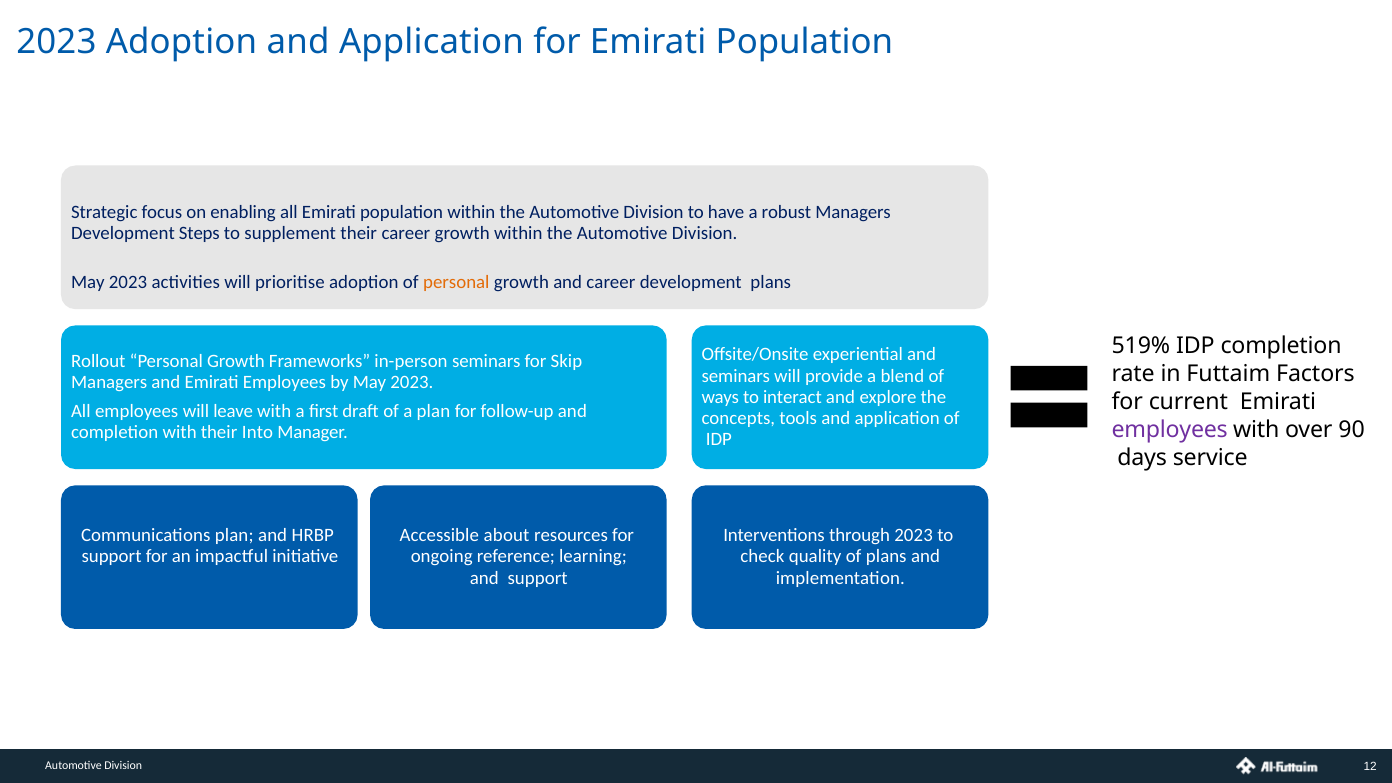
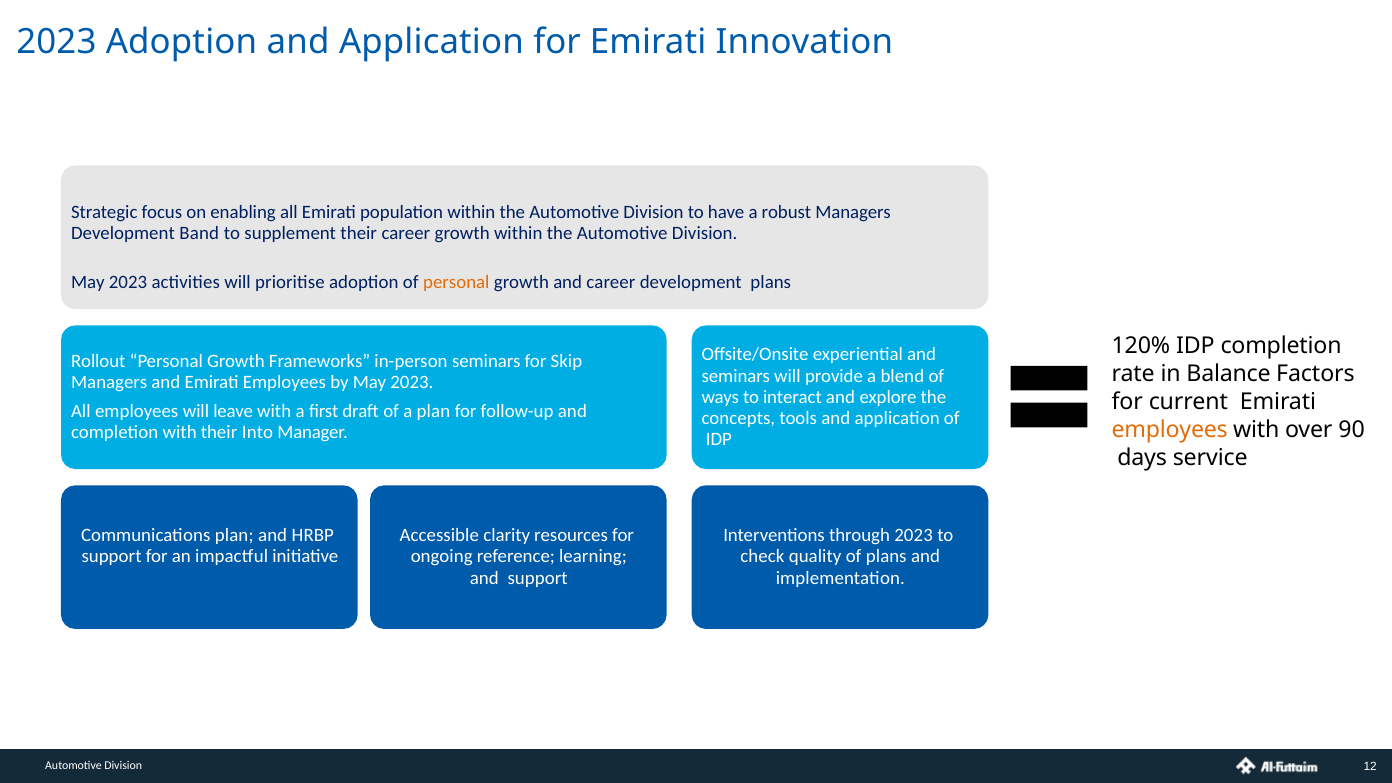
for Emirati Population: Population -> Innovation (804, 42)
Steps: Steps -> Band (199, 233)
519%: 519% -> 120% (1141, 346)
Futtaim: Futtaim -> Balance (1229, 374)
employees colour: purple -> orange (1170, 430)
about: about -> clarity (507, 536)
